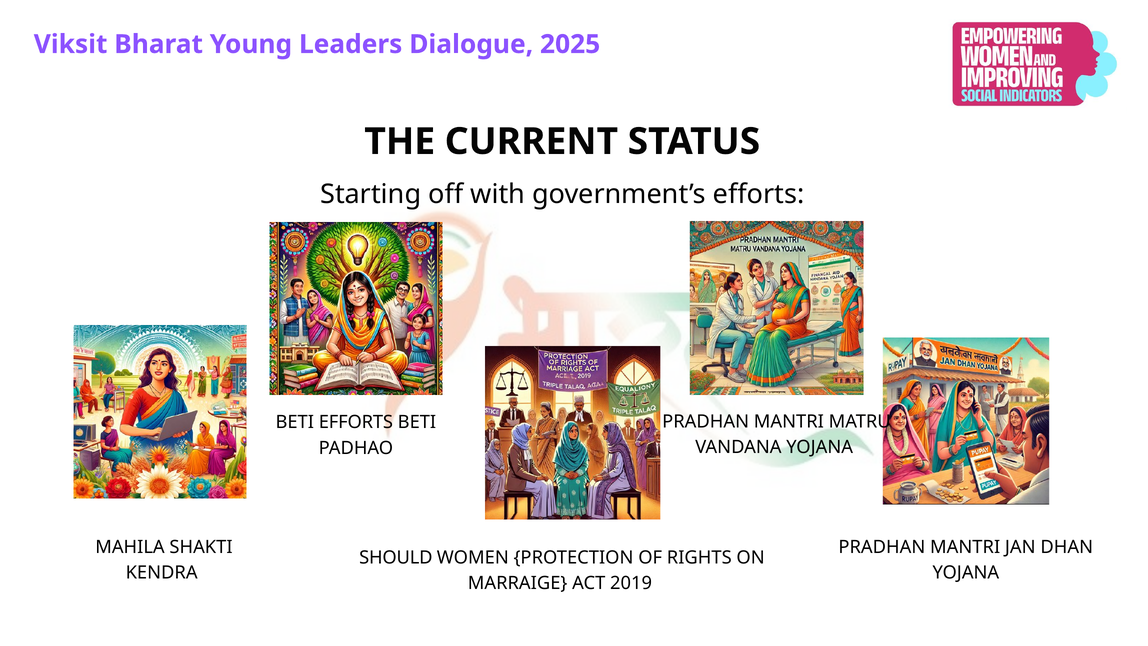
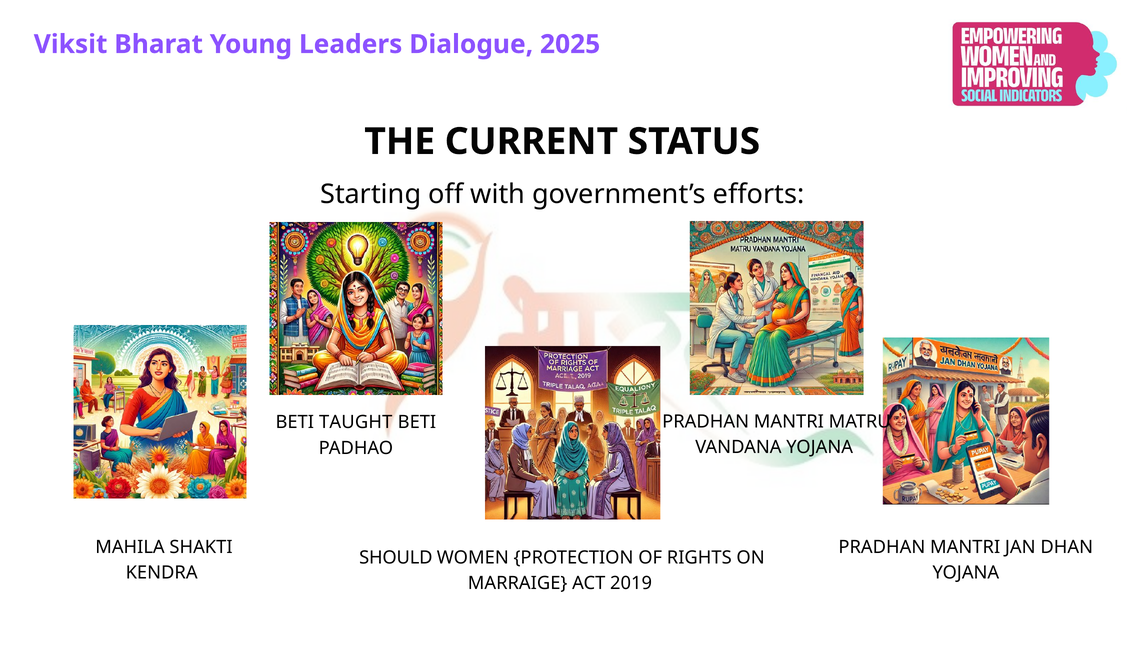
BETI EFFORTS: EFFORTS -> TAUGHT (356, 422)
